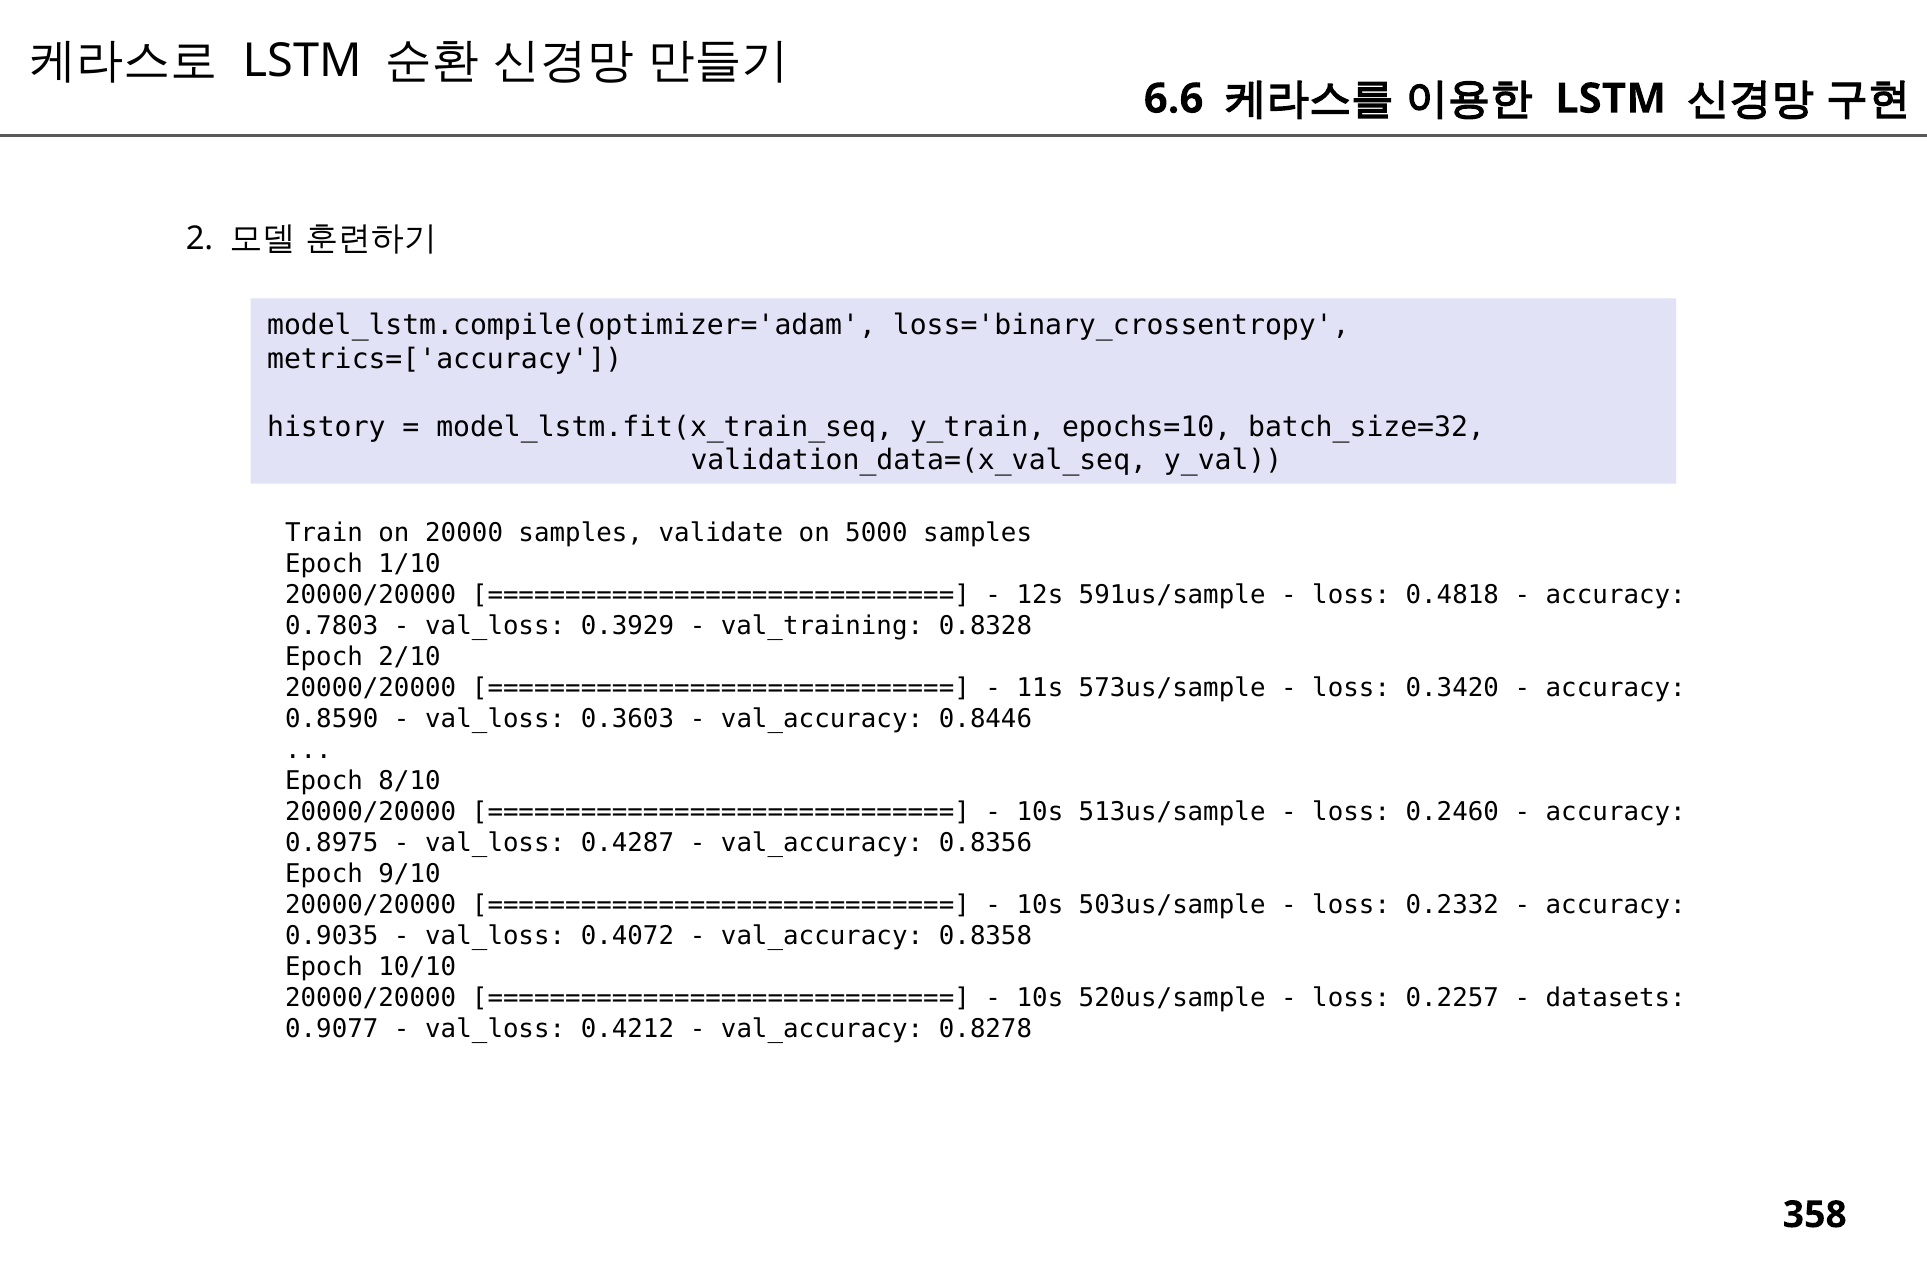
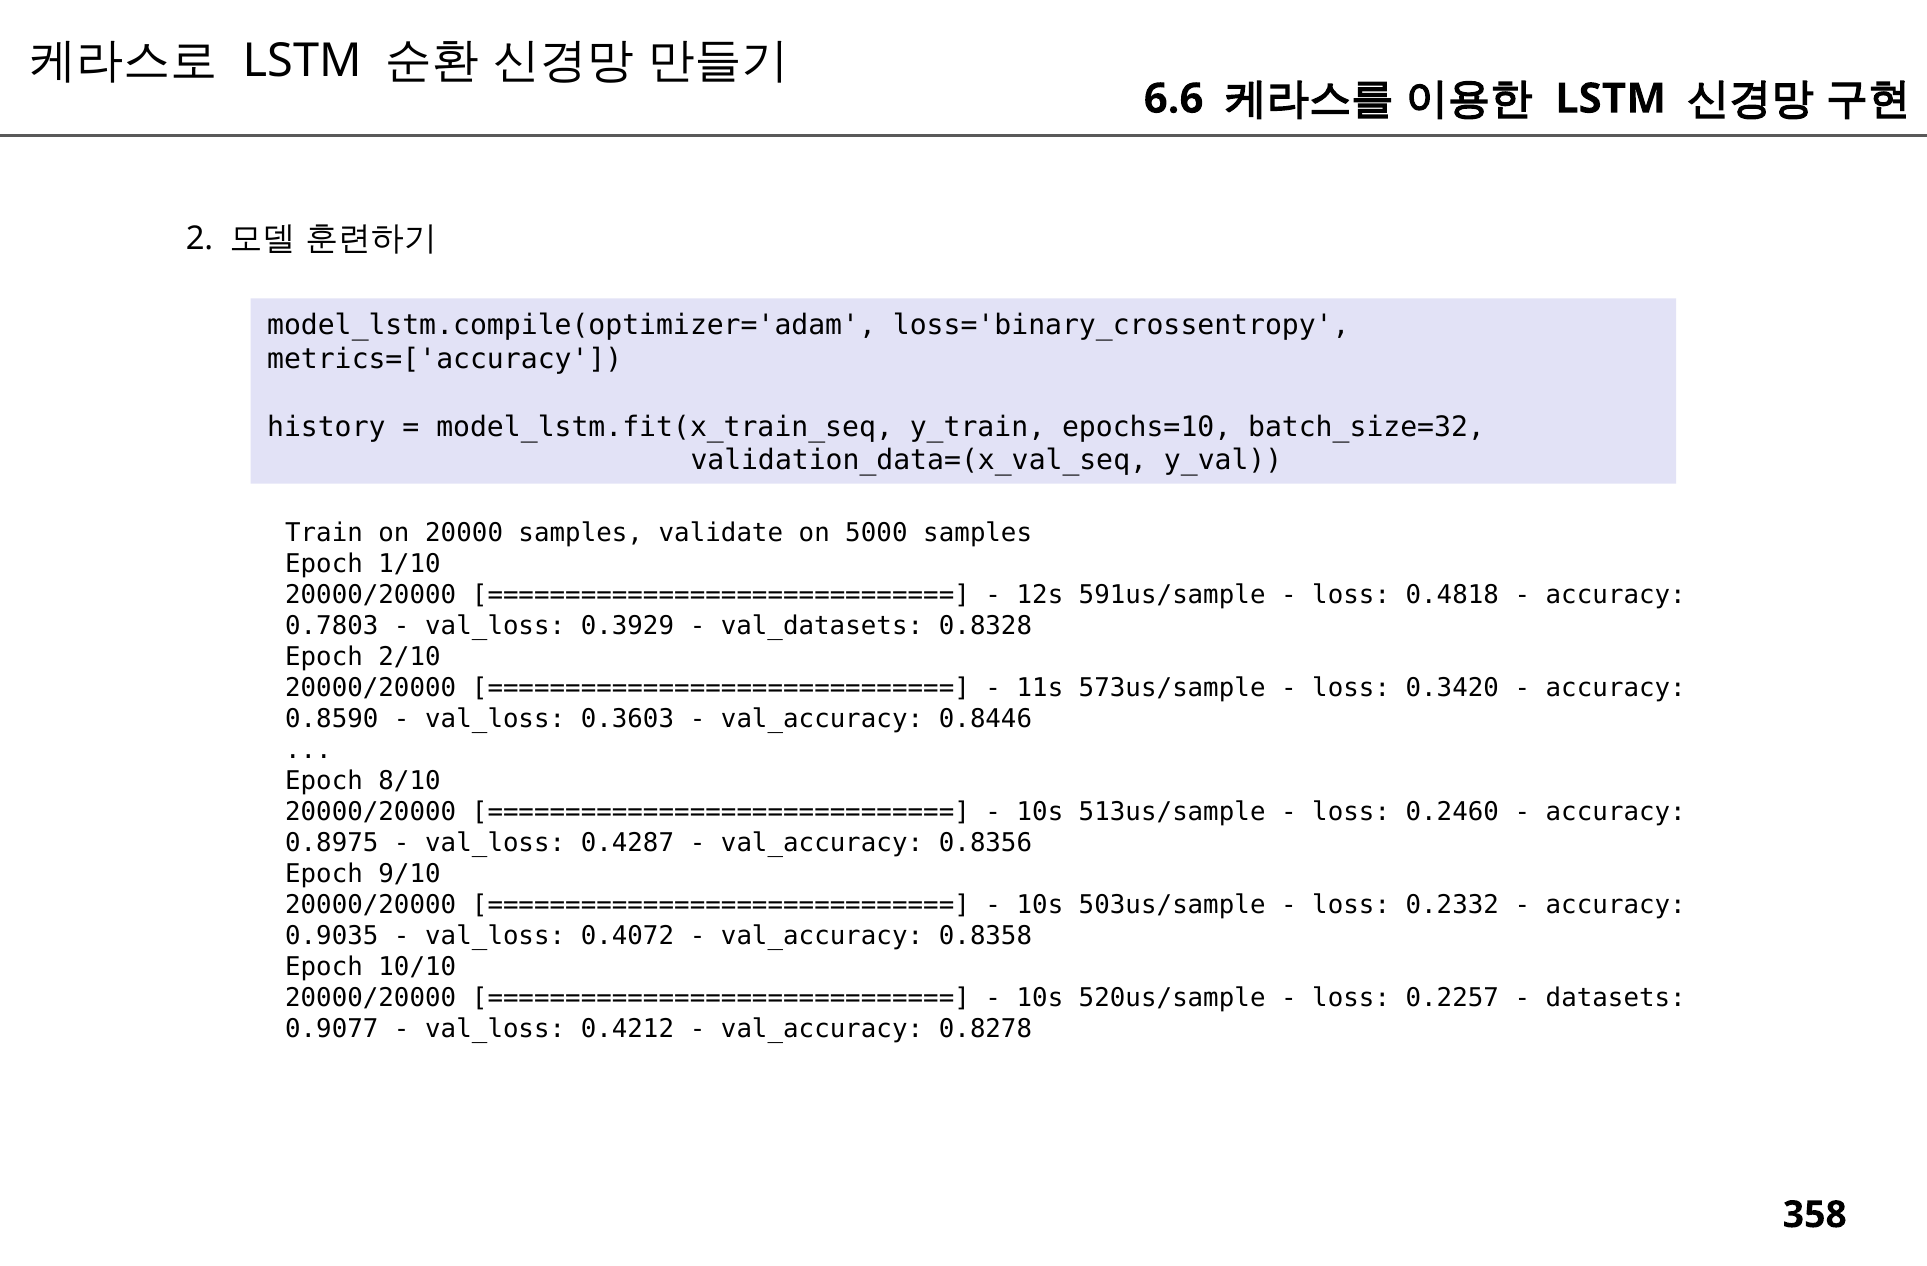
val_training: val_training -> val_datasets (822, 626)
